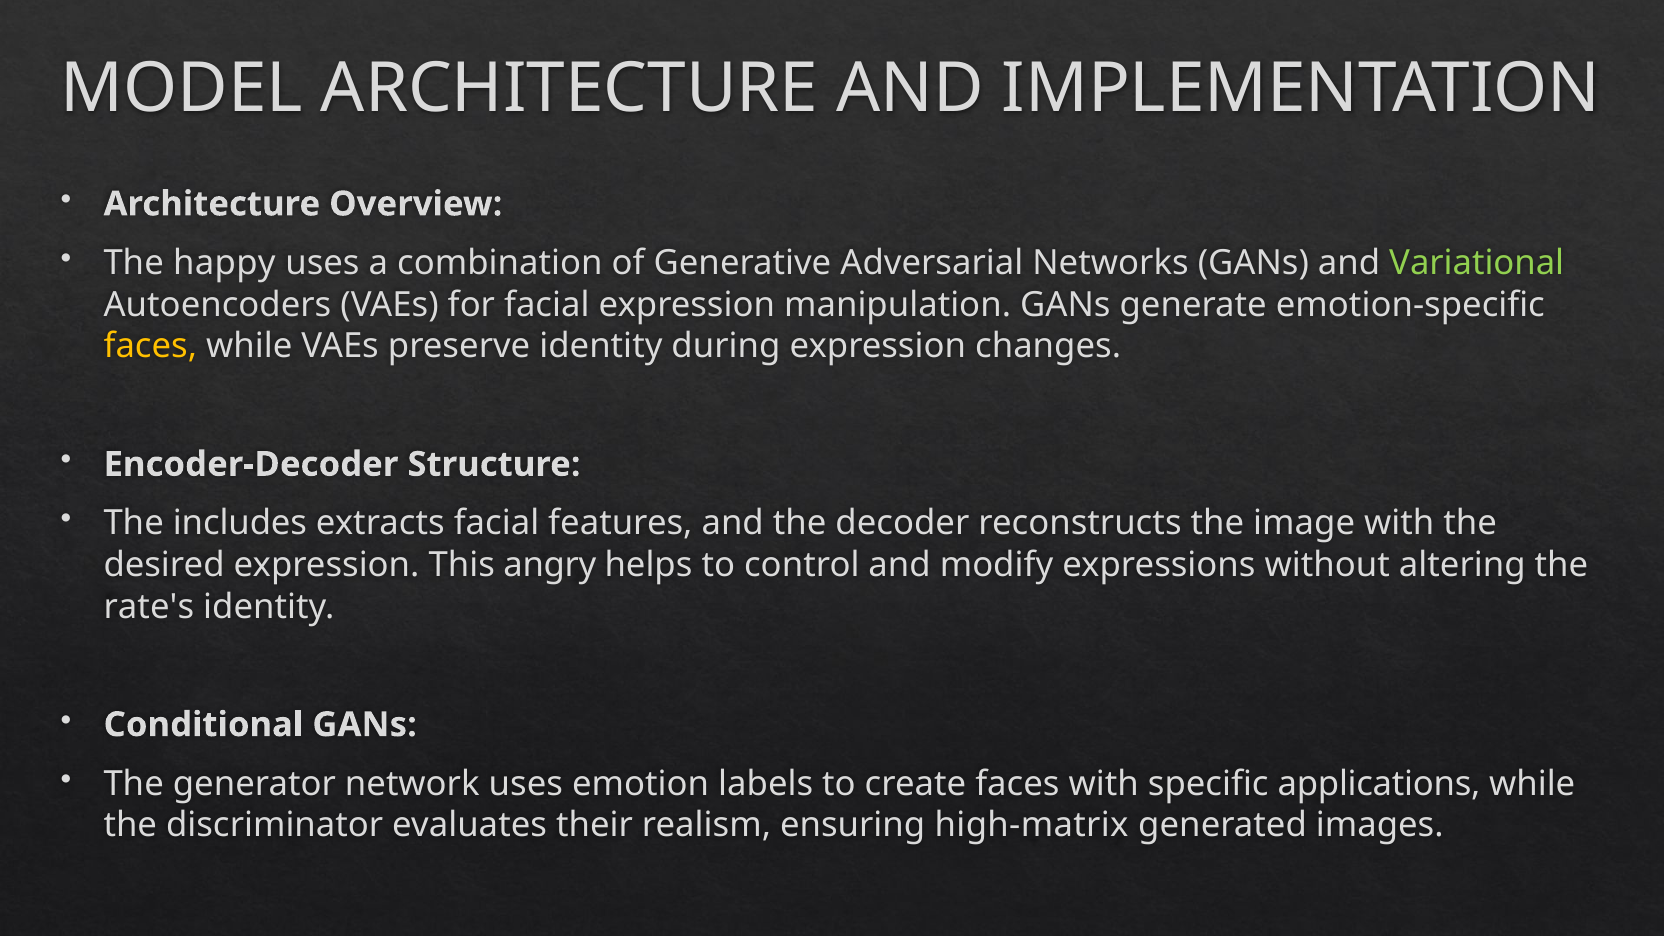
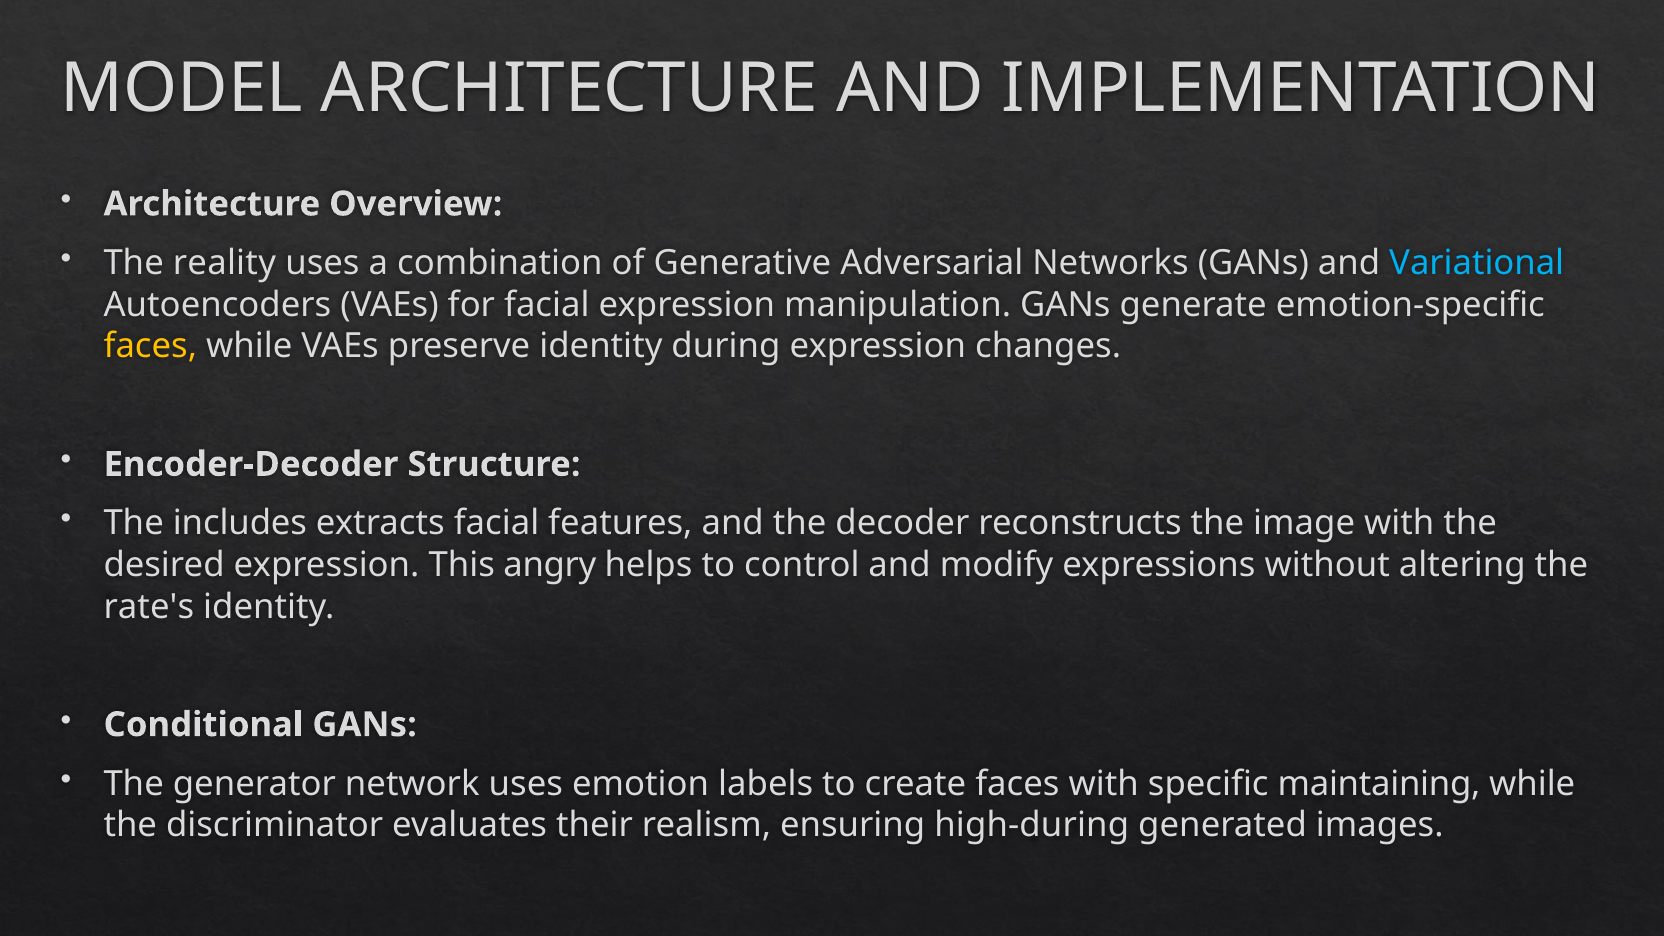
happy: happy -> reality (224, 263)
Variational colour: light green -> light blue (1477, 263)
applications: applications -> maintaining (1379, 784)
high-matrix: high-matrix -> high-during (1032, 825)
